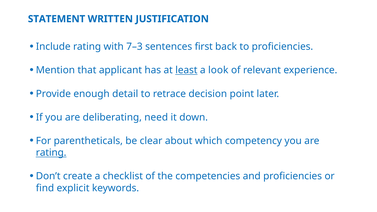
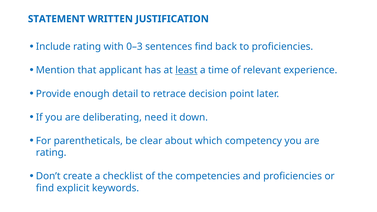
7–3: 7–3 -> 0–3 (134, 47)
sentences first: first -> find (204, 47)
look: look -> time (218, 70)
rating underline: present -> none (51, 153)
